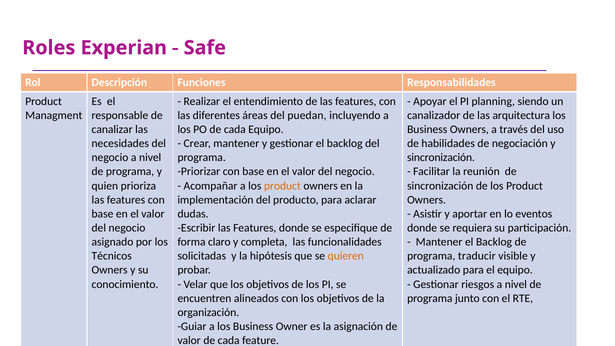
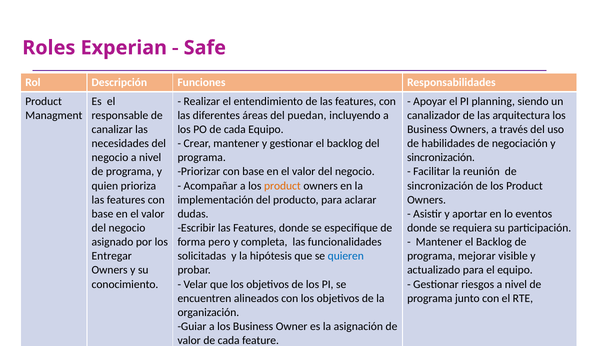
claro: claro -> pero (219, 242)
Técnicos: Técnicos -> Entregar (112, 256)
quieren colour: orange -> blue (346, 256)
traducir: traducir -> mejorar (477, 256)
